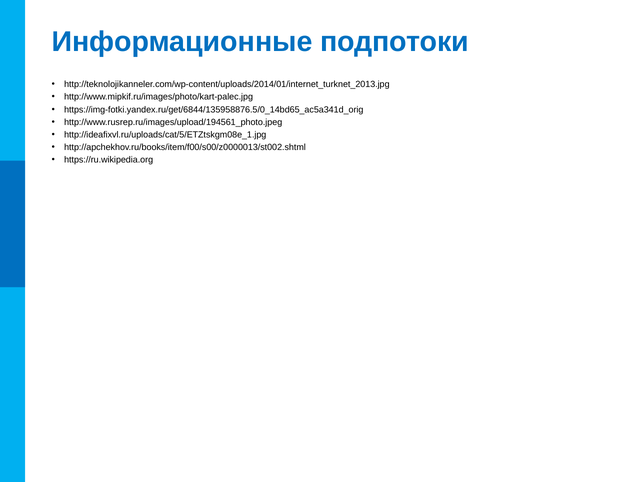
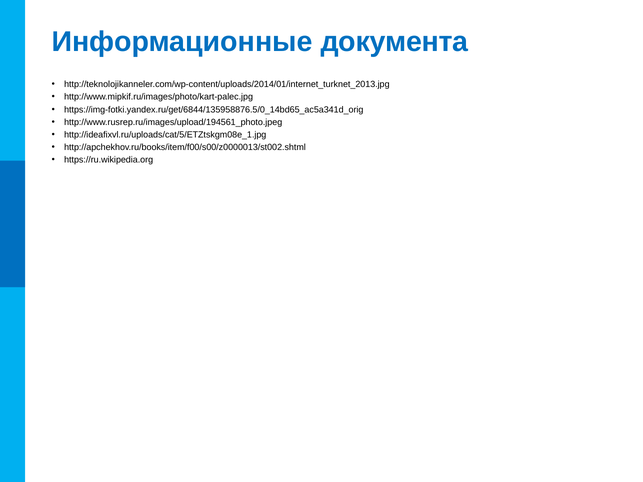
подпотоки: подпотоки -> документа (394, 42)
